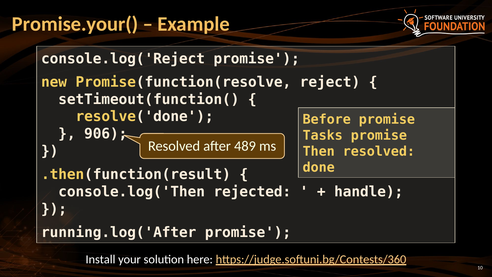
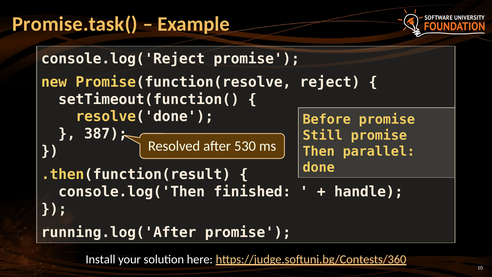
Promise.your(: Promise.your( -> Promise.task( (75, 24)
906: 906 -> 387 (106, 134)
Tasks: Tasks -> Still (323, 135)
489: 489 -> 530 (245, 146)
Then resolved: resolved -> parallel (379, 151)
rejected: rejected -> finished (252, 192)
